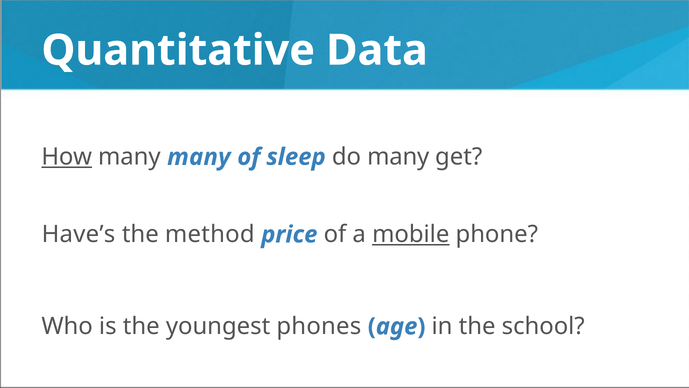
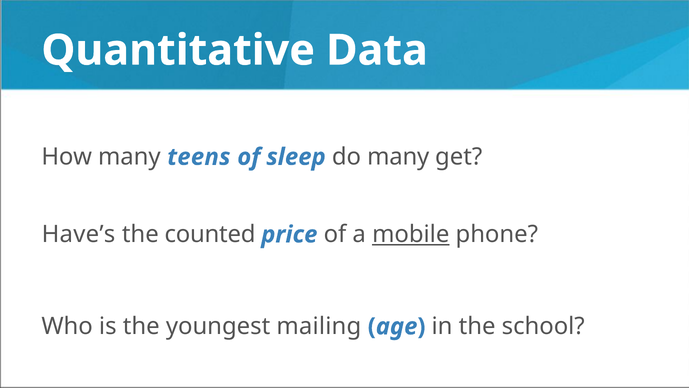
How underline: present -> none (67, 157)
many many: many -> teens (199, 157)
method: method -> counted (210, 234)
phones: phones -> mailing (319, 326)
